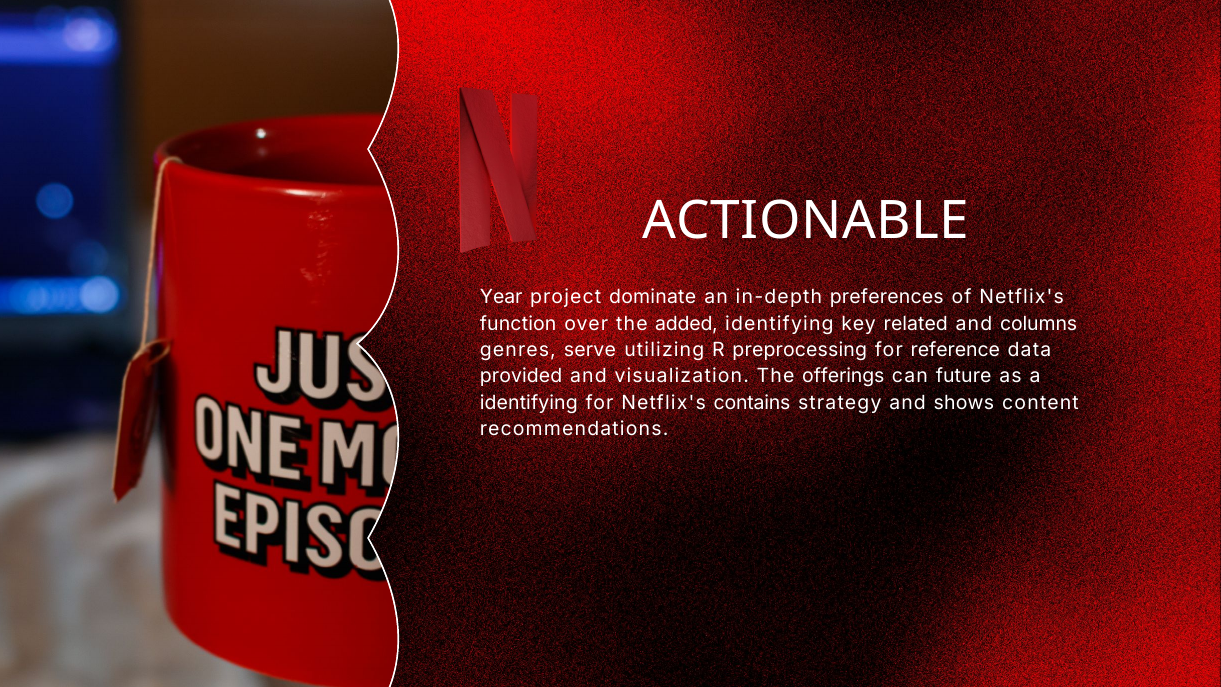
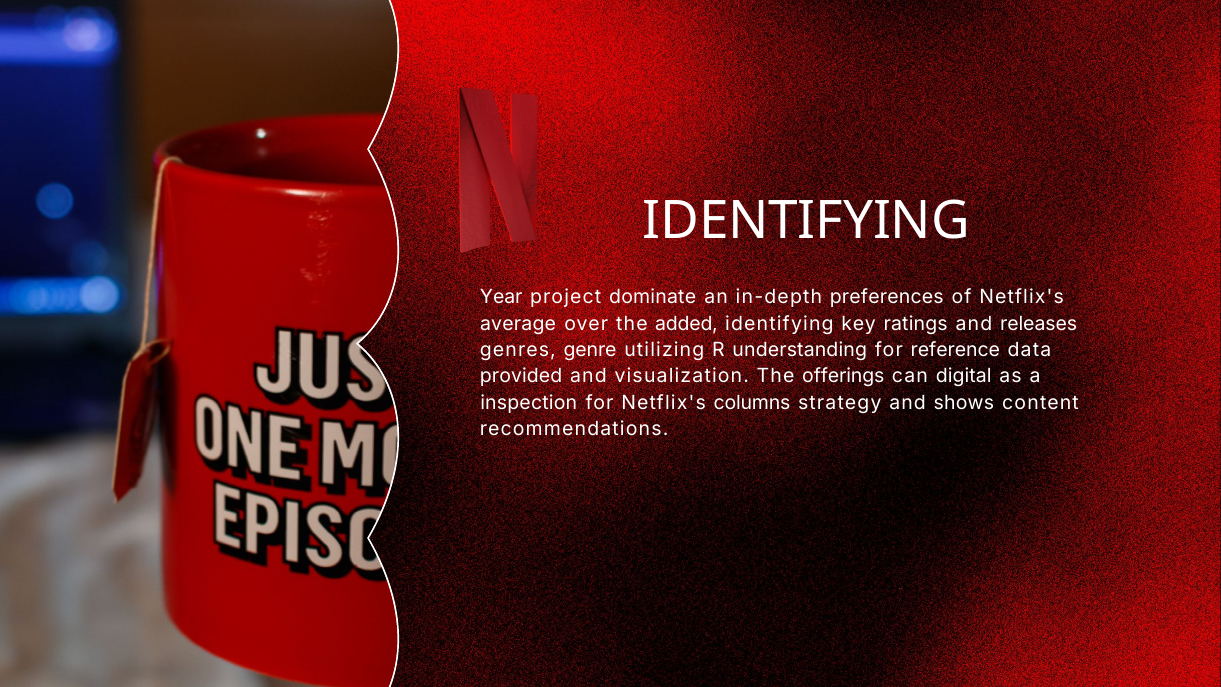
ACTIONABLE: ACTIONABLE -> IDENTIFYING (806, 221)
function: function -> average (518, 324)
related: related -> ratings (916, 324)
columns: columns -> releases (1039, 324)
serve: serve -> genre (590, 350)
preprocessing: preprocessing -> understanding (800, 350)
future: future -> digital (964, 376)
identifying: identifying -> inspection (529, 403)
contains: contains -> columns (752, 403)
